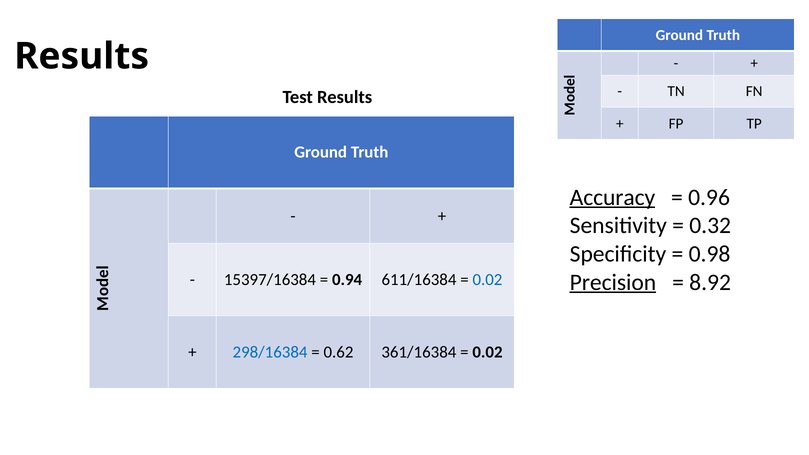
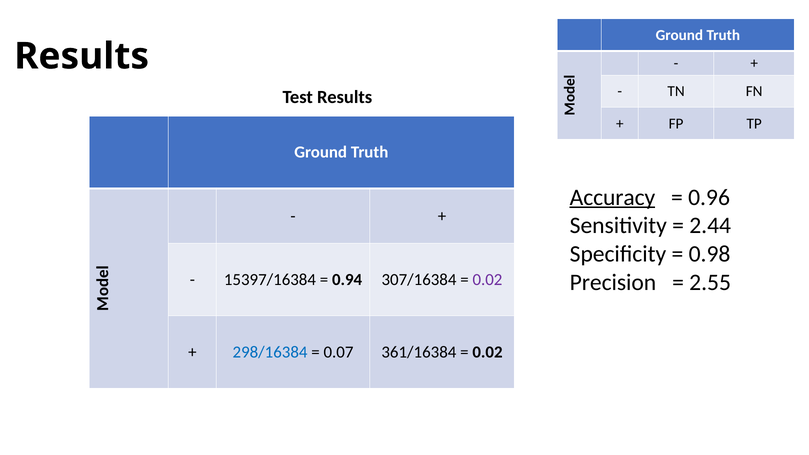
0.32: 0.32 -> 2.44 (710, 226)
Precision underline: present -> none (613, 282)
8.92: 8.92 -> 2.55 (710, 282)
611/16384: 611/16384 -> 307/16384 (419, 280)
0.02 colour: blue -> purple (487, 280)
0.62: 0.62 -> 0.07 (338, 352)
